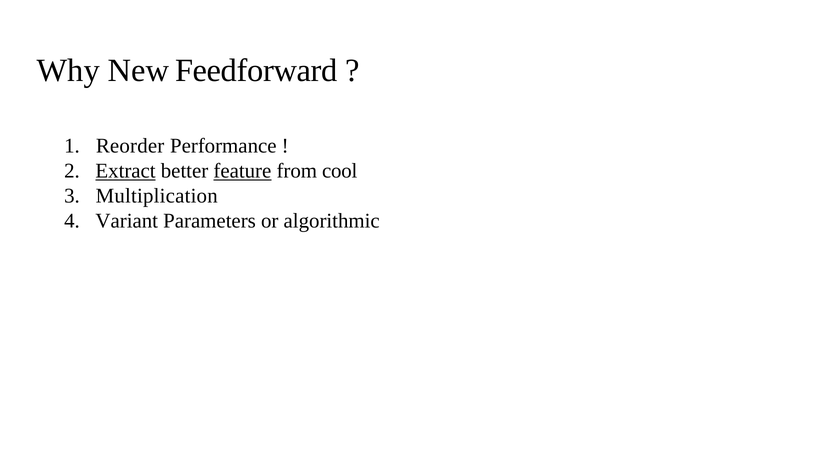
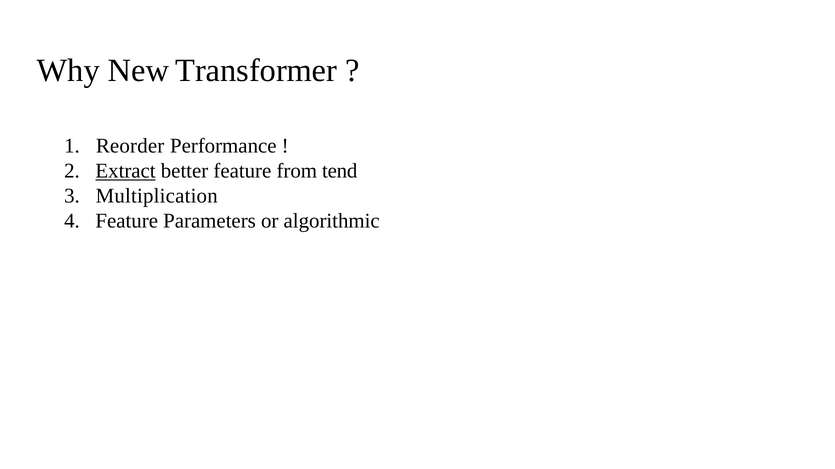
Feedforward: Feedforward -> Transformer (256, 71)
feature underline: present -> none (242, 171)
cool: cool -> tend (340, 171)
Variant: Variant -> Feature (127, 221)
